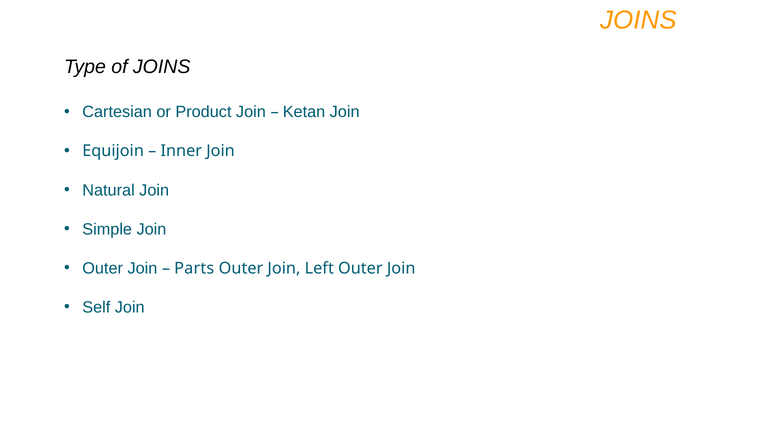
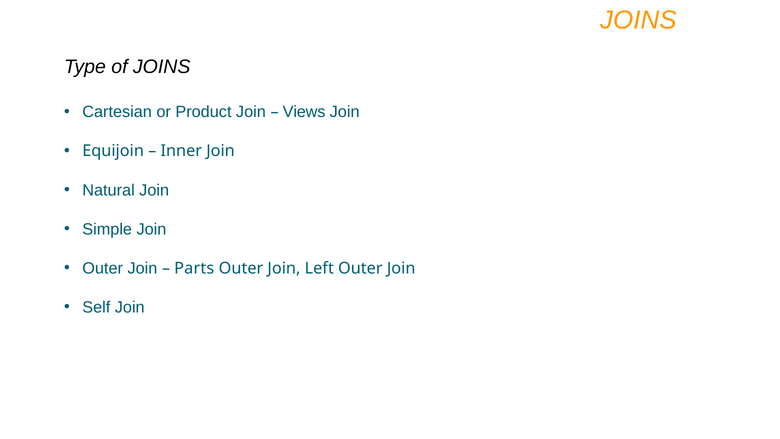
Ketan: Ketan -> Views (304, 112)
